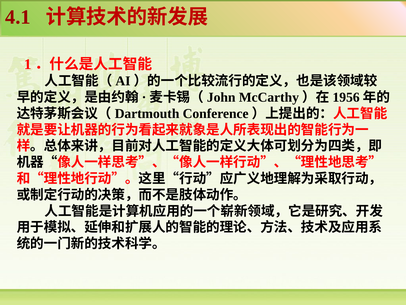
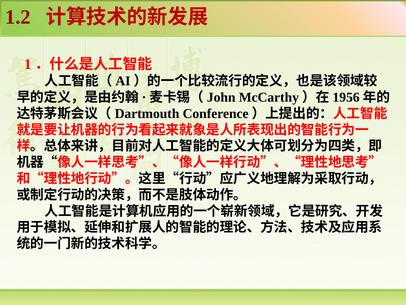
4.1: 4.1 -> 1.2 (18, 17)
